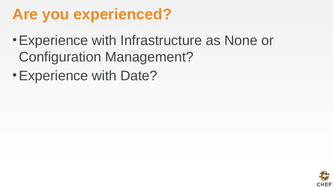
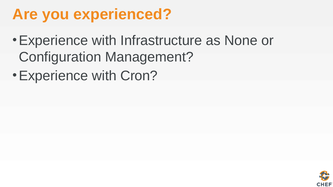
Date: Date -> Cron (139, 76)
